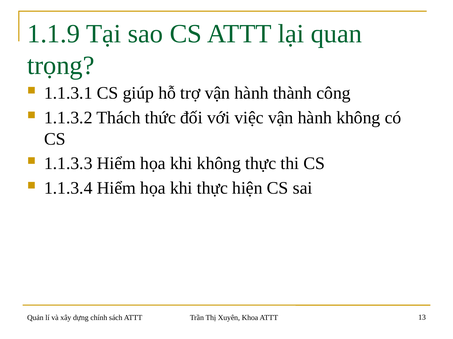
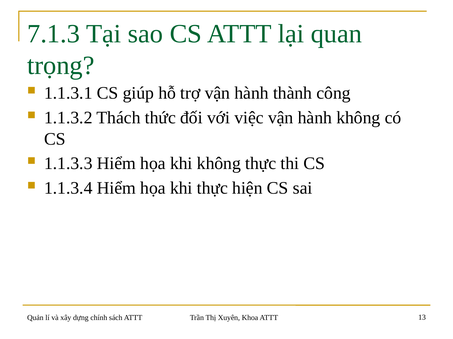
1.1.9: 1.1.9 -> 7.1.3 (54, 34)
